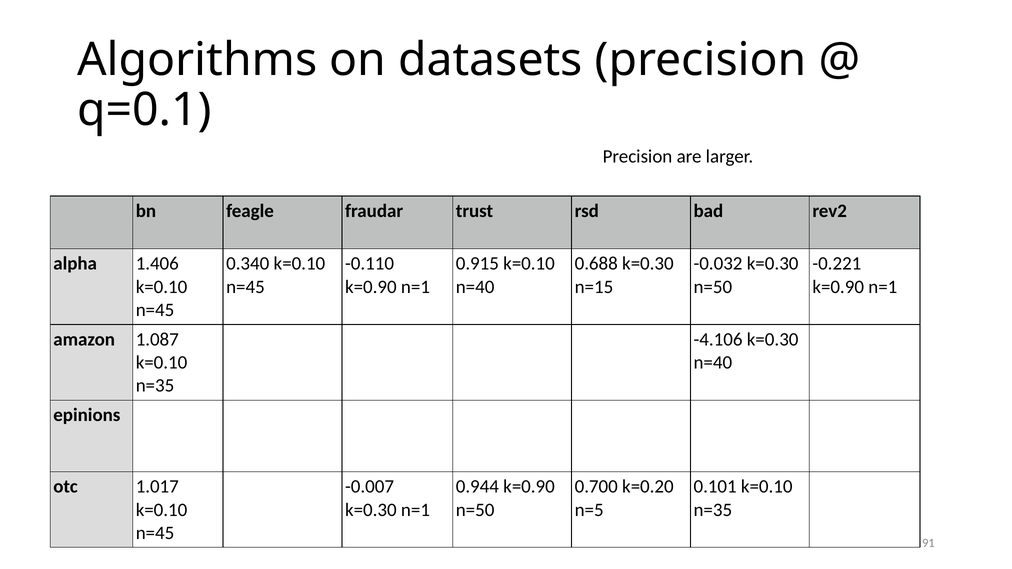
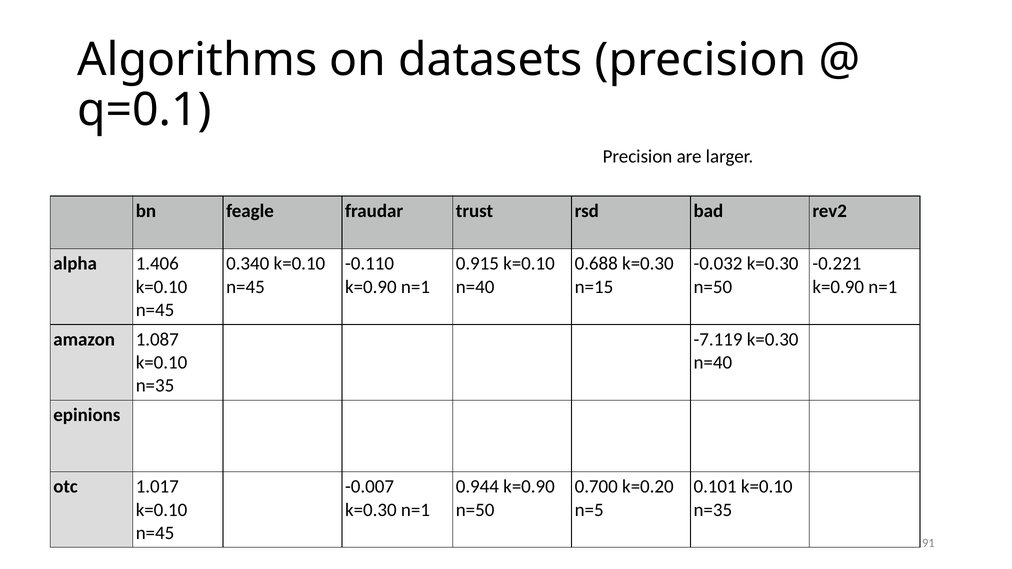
-4.106: -4.106 -> -7.119 (718, 340)
